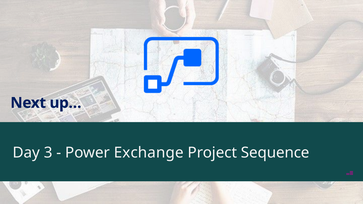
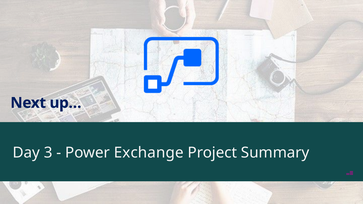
Sequence: Sequence -> Summary (275, 153)
